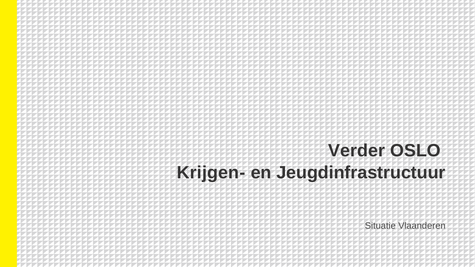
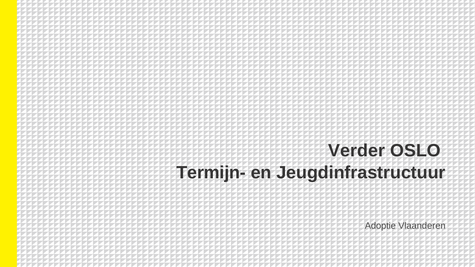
Krijgen-: Krijgen- -> Termijn- (211, 173)
Situatie: Situatie -> Adoptie (380, 226)
